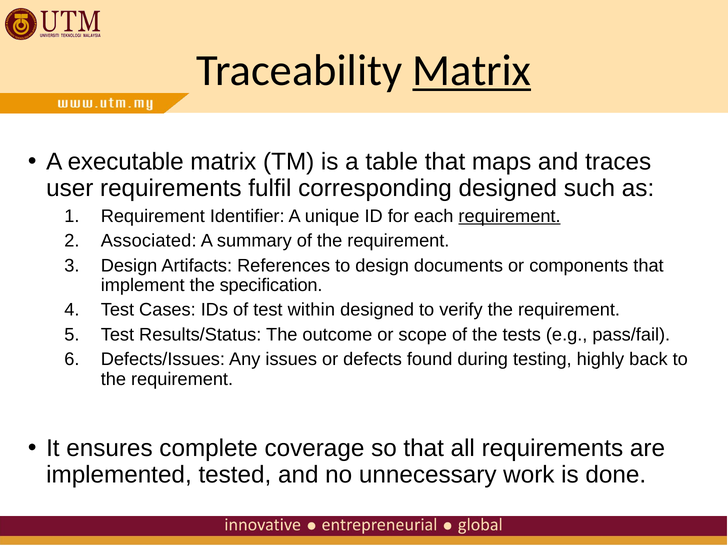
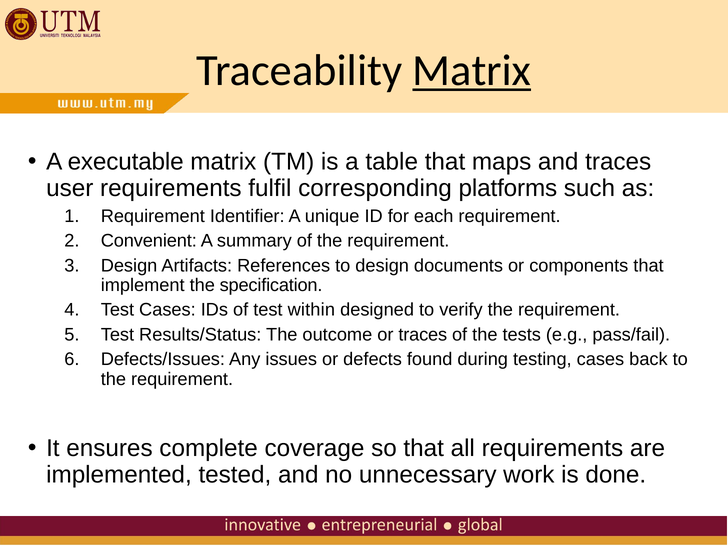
corresponding designed: designed -> platforms (508, 188)
requirement underline: present -> none (510, 216)
Associated: Associated -> Convenient (149, 241)
or scope: scope -> traces (423, 335)
testing highly: highly -> cases (600, 359)
